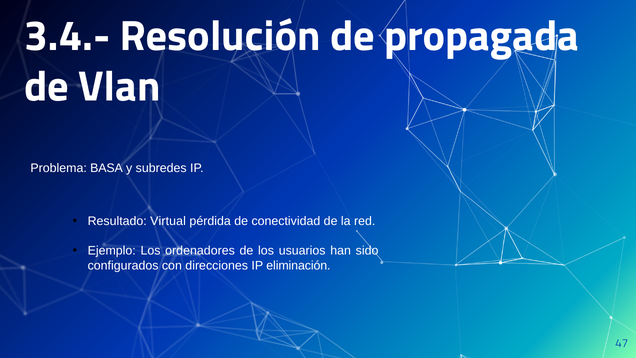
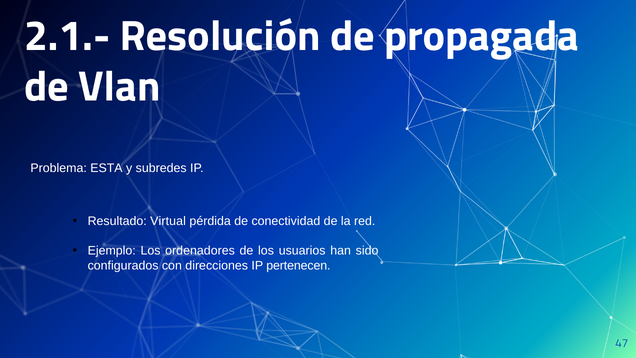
3.4.-: 3.4.- -> 2.1.- (67, 36)
BASA: BASA -> ESTA (106, 168)
eliminación: eliminación -> pertenecen (298, 266)
